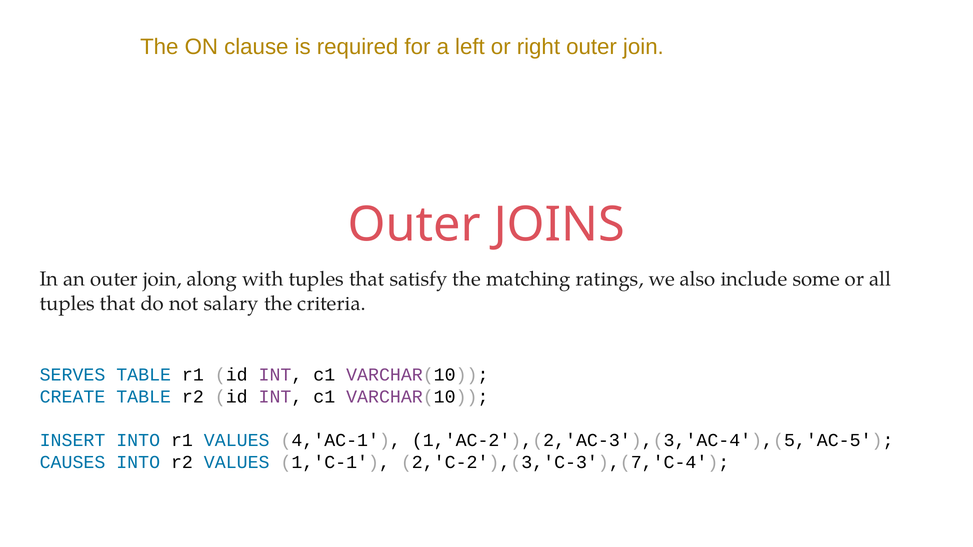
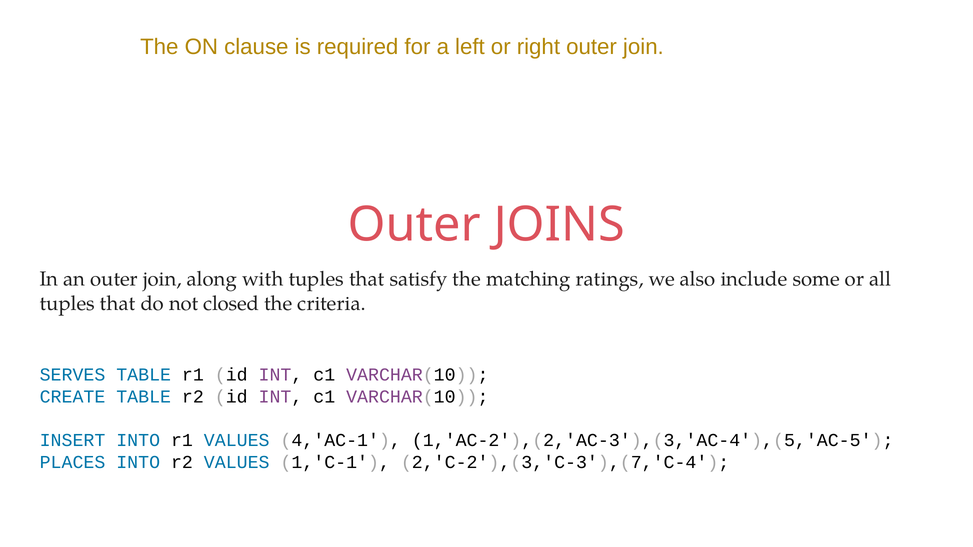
salary: salary -> closed (231, 304)
CAUSES: CAUSES -> PLACES (73, 462)
